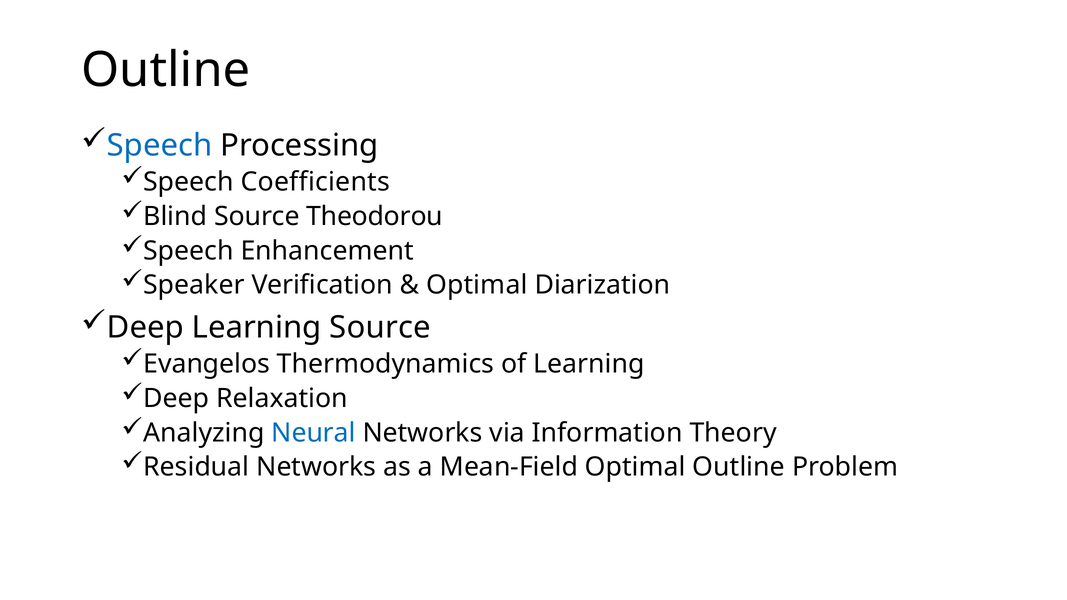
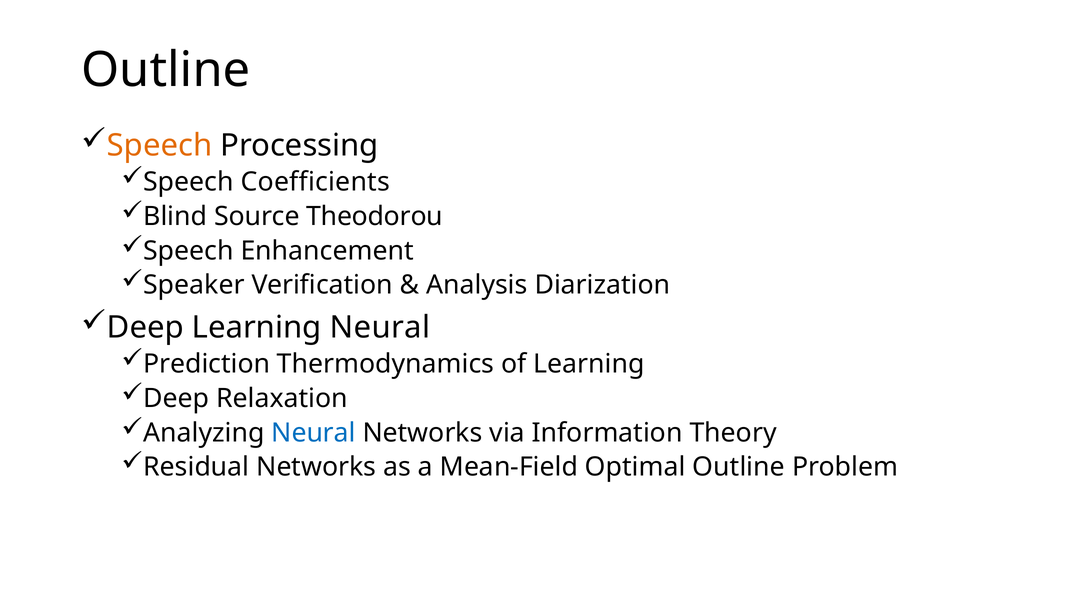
Speech colour: blue -> orange (160, 145)
Optimal: Optimal -> Analysis (477, 285)
Learning Source: Source -> Neural (380, 327)
Evangelos: Evangelos -> Prediction (207, 364)
